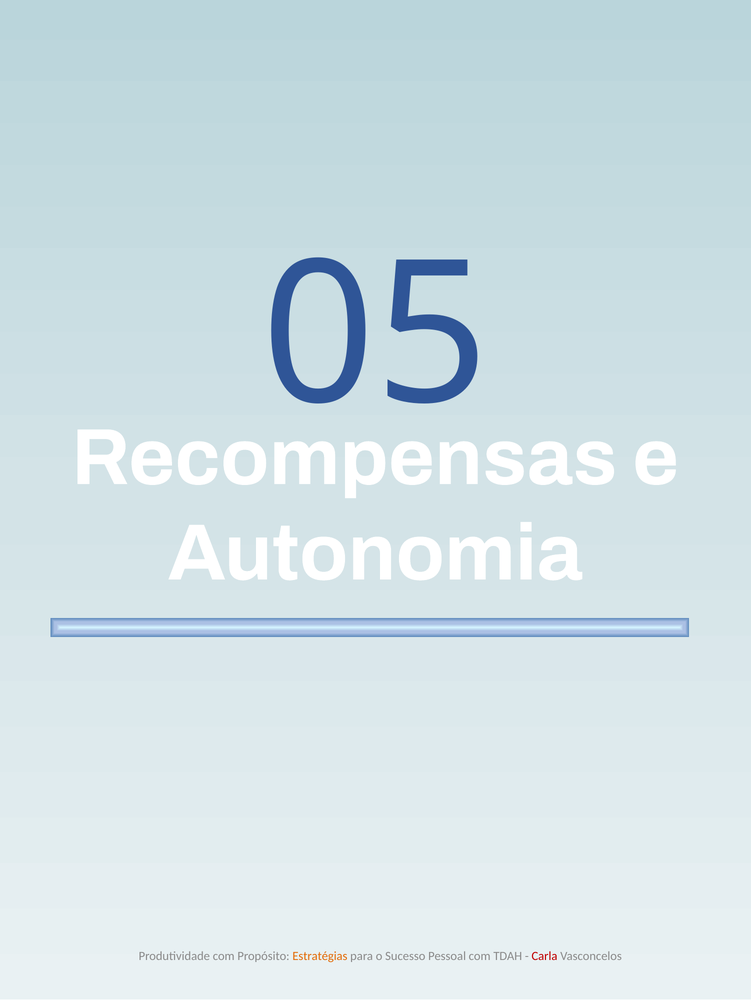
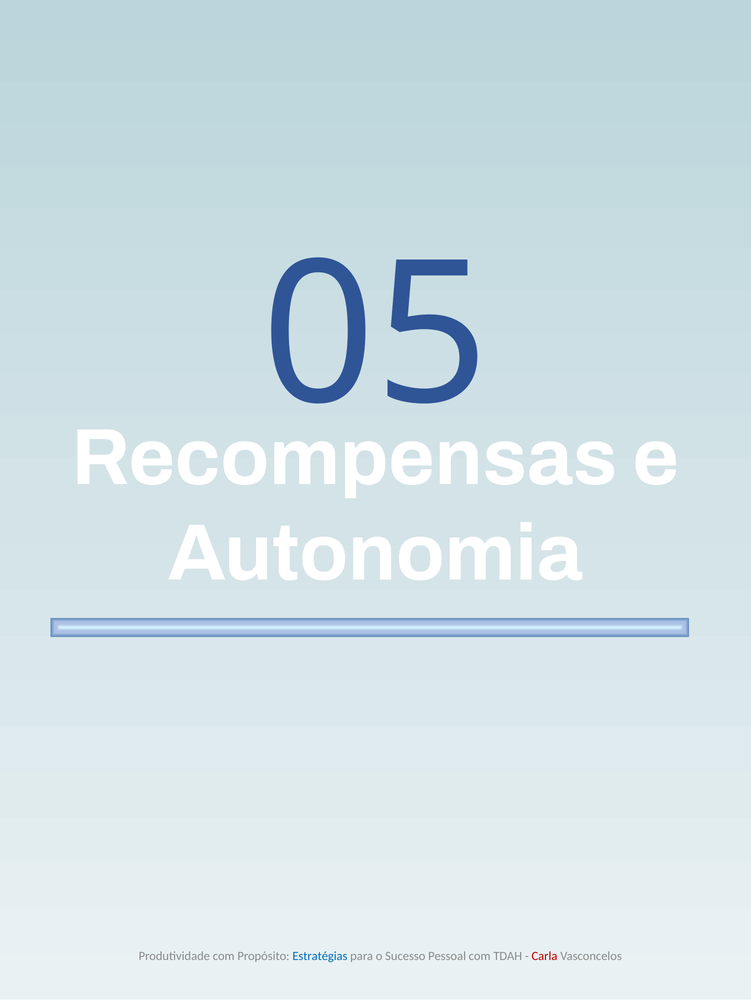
Estratégias colour: orange -> blue (320, 956)
